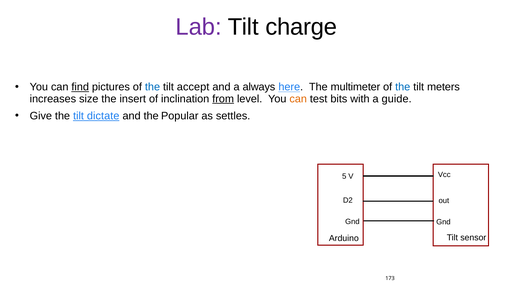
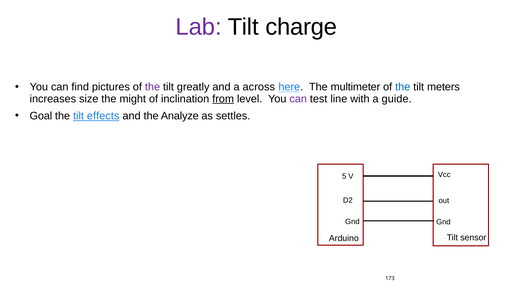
find underline: present -> none (80, 87)
the colour: blue -> purple (153, 87)
accept: accept -> greatly (193, 87)
always: always -> across (259, 87)
insert: insert -> might (133, 99)
can colour: orange -> purple (298, 99)
bits: bits -> line (339, 99)
Give: Give -> Goal (41, 116)
dictate: dictate -> effects (103, 116)
Popular: Popular -> Analyze (180, 116)
